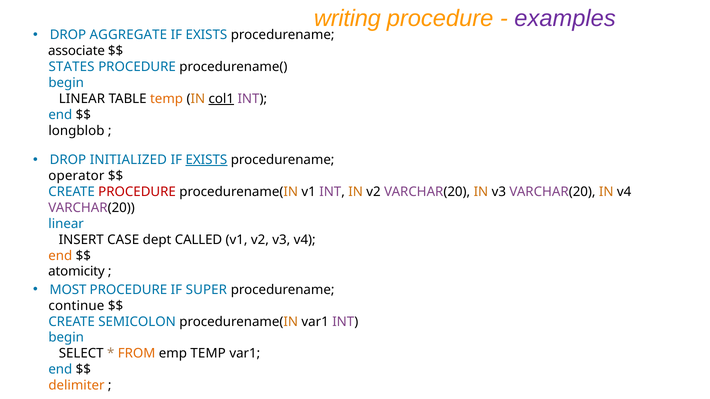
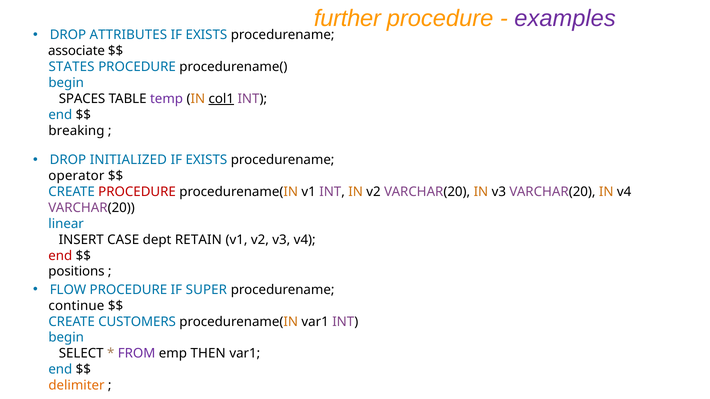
writing: writing -> further (347, 18)
AGGREGATE: AGGREGATE -> ATTRIBUTES (128, 35)
LINEAR: LINEAR -> SPACES (82, 99)
temp colour: orange -> purple (167, 99)
longblob: longblob -> breaking (76, 131)
EXISTS underline: present -> none (206, 160)
CALLED: CALLED -> RETAIN (198, 240)
end colour: orange -> red (60, 256)
atomicity: atomicity -> positions (76, 272)
MOST: MOST -> FLOW (68, 290)
SEMICOLON: SEMICOLON -> CUSTOMERS (137, 322)
FROM colour: orange -> purple (137, 354)
emp TEMP: TEMP -> THEN (208, 354)
